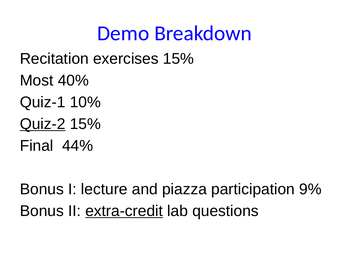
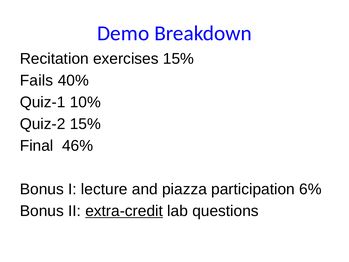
Most: Most -> Fails (37, 80)
Quiz-2 underline: present -> none (43, 124)
44%: 44% -> 46% (78, 146)
9%: 9% -> 6% (310, 189)
